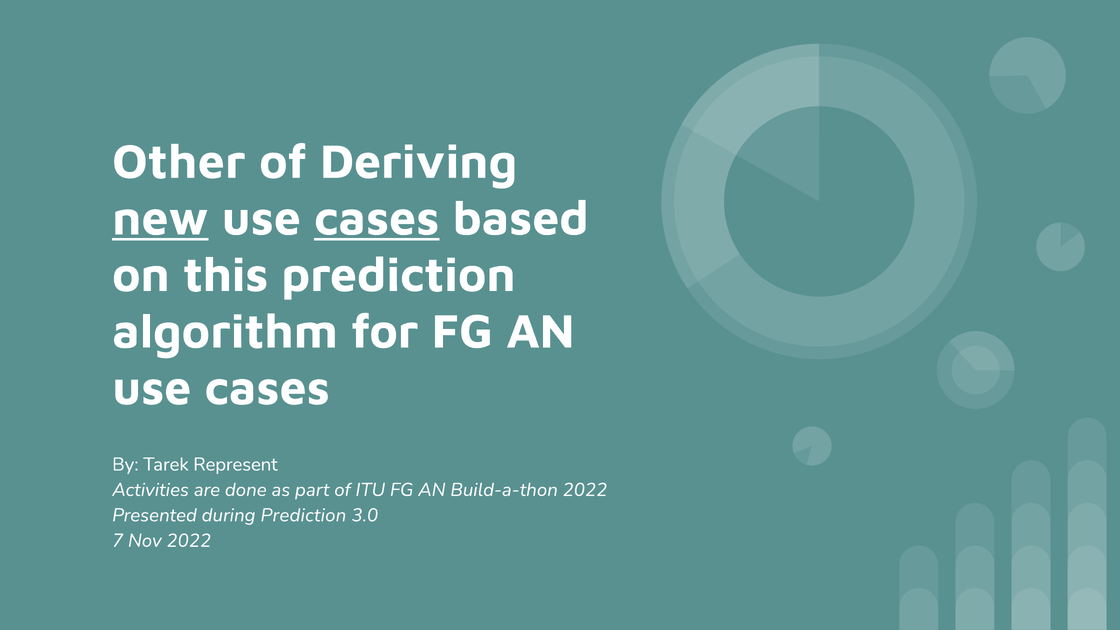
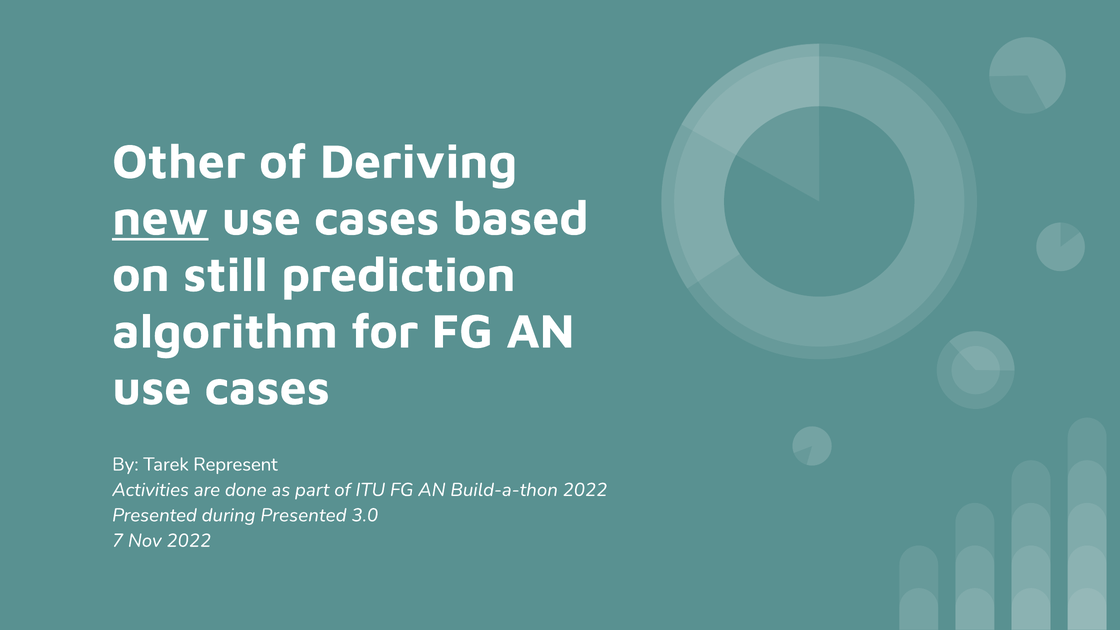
cases underline: present -> none (377, 218)
this: this -> still (225, 275)
during Prediction: Prediction -> Presented (303, 515)
